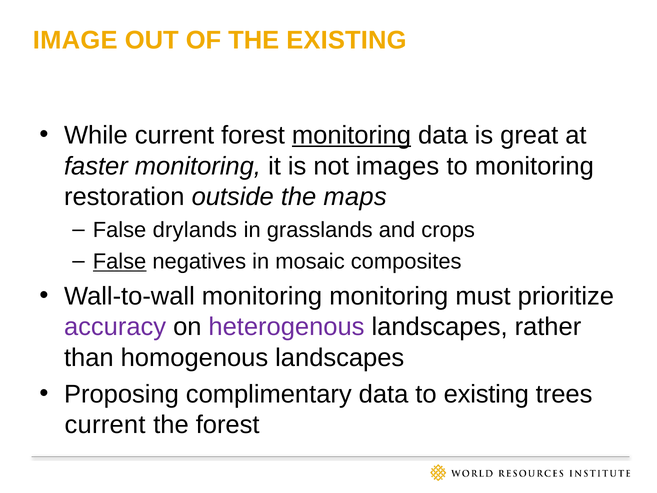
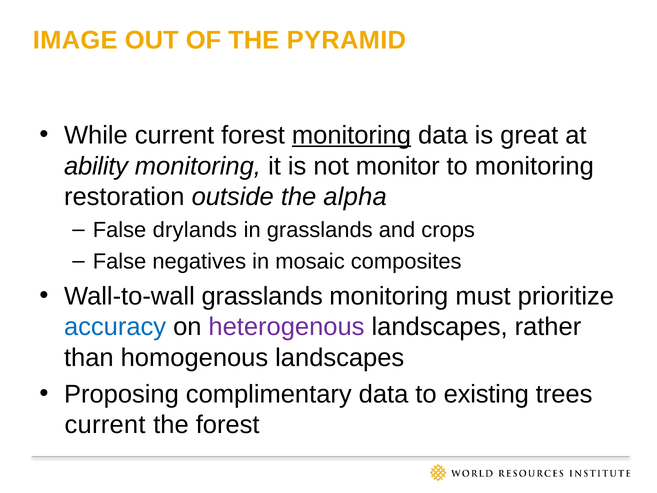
THE EXISTING: EXISTING -> PYRAMID (346, 40)
faster: faster -> ability (96, 166)
images: images -> monitor (398, 166)
maps: maps -> alpha (355, 197)
False underline: present -> none (120, 261)
Wall-to-wall monitoring: monitoring -> grasslands (262, 296)
accuracy colour: purple -> blue (115, 327)
